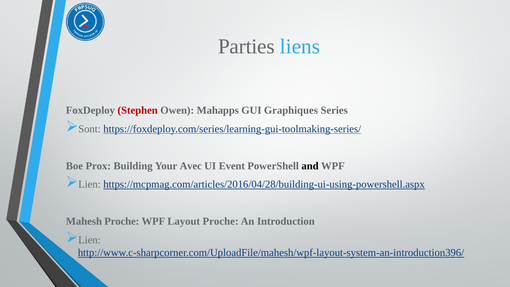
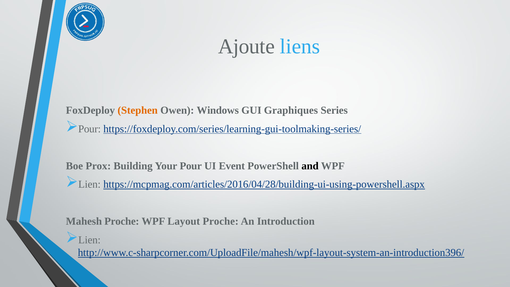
Parties: Parties -> Ajoute (246, 47)
Stephen colour: red -> orange (138, 110)
Mahapps: Mahapps -> Windows (218, 110)
Sont: Sont -> Pour (90, 129)
Your Avec: Avec -> Pour (191, 166)
